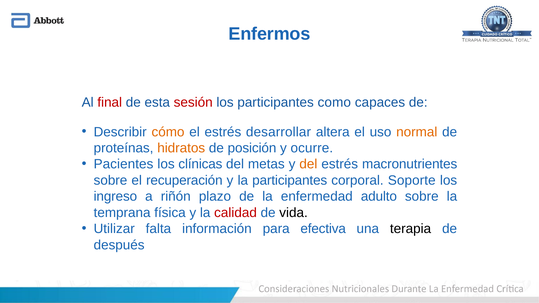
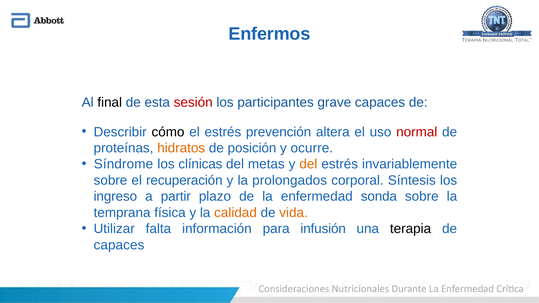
final colour: red -> black (110, 102)
como: como -> grave (334, 102)
cómo colour: orange -> black (168, 132)
desarrollar: desarrollar -> prevención (279, 132)
normal colour: orange -> red (417, 132)
Pacientes: Pacientes -> Síndrome (123, 164)
macronutrientes: macronutrientes -> invariablemente (410, 164)
la participantes: participantes -> prolongados (290, 180)
Soporte: Soporte -> Síntesis (412, 180)
riñón: riñón -> partir (176, 197)
adulto: adulto -> sonda (379, 197)
calidad colour: red -> orange (235, 213)
vida colour: black -> orange (294, 213)
efectiva: efectiva -> infusión (323, 229)
después: después -> capaces (119, 245)
